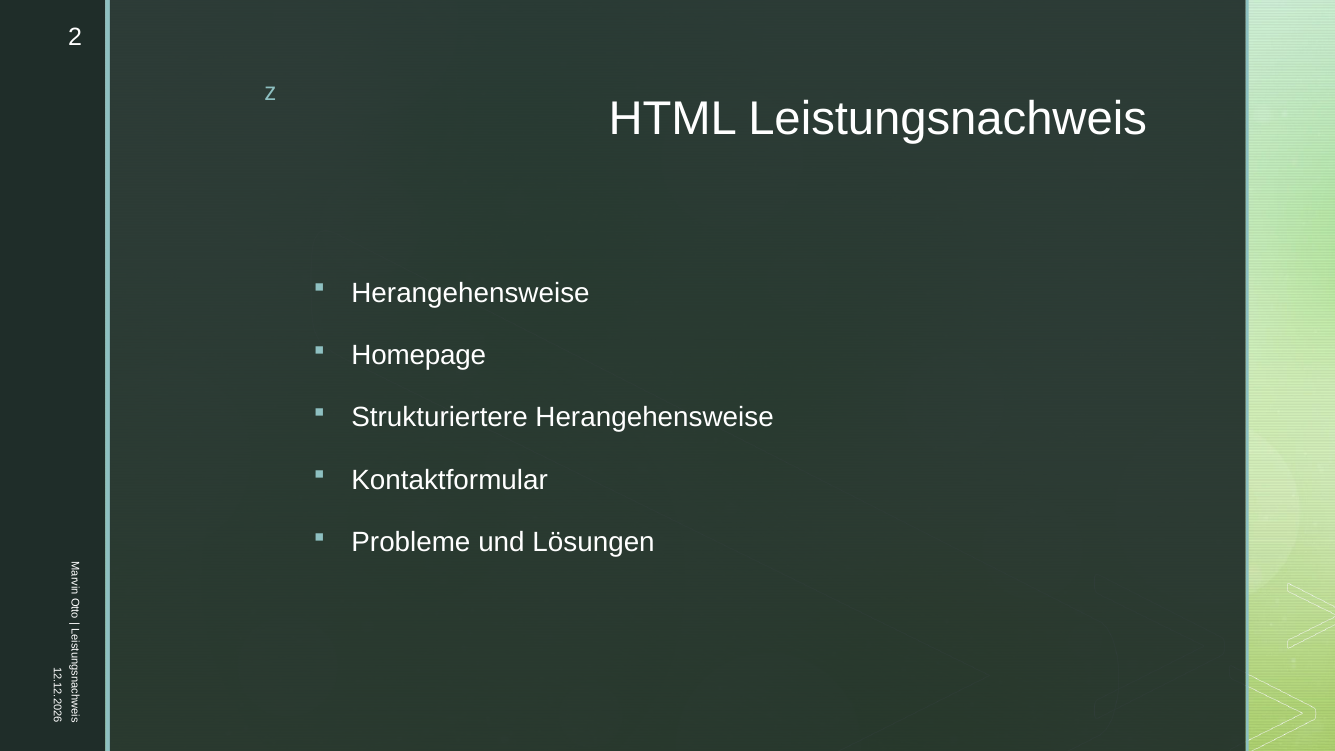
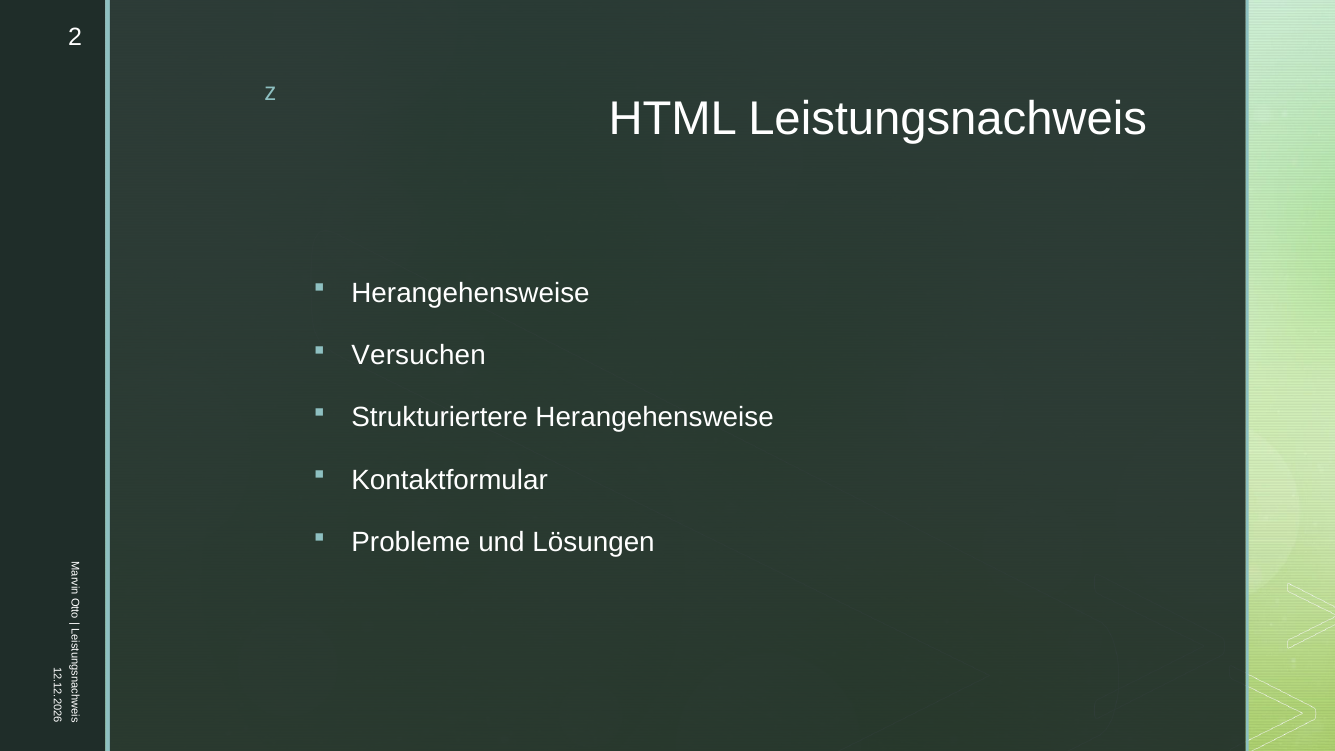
Homepage: Homepage -> Versuchen (419, 355)
